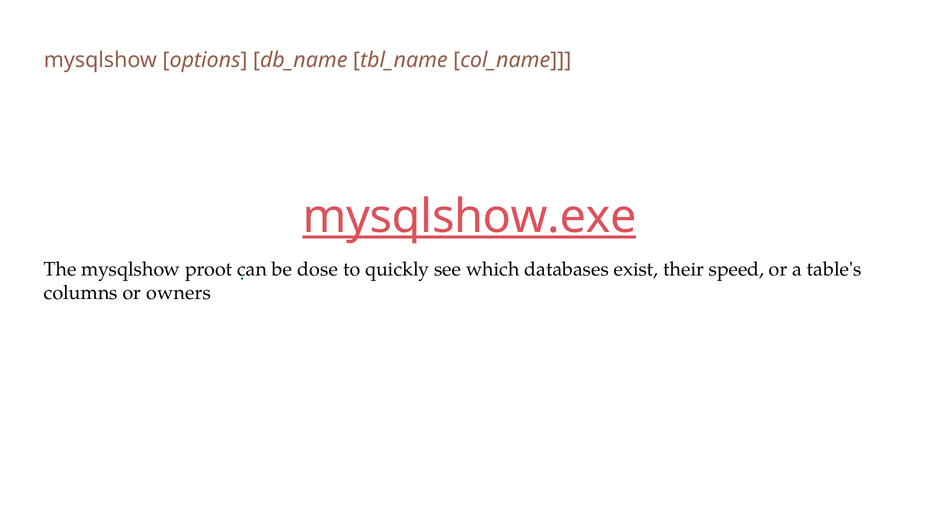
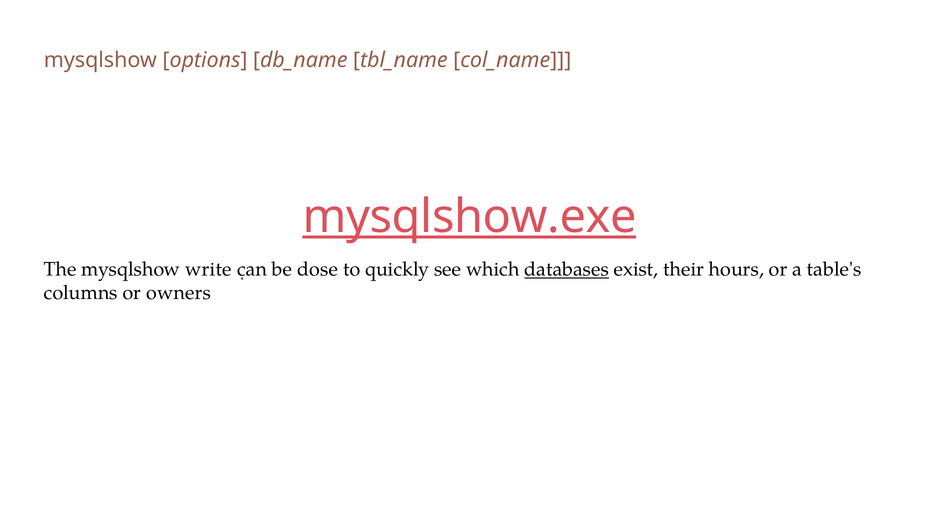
proot: proot -> write (209, 270)
databases underline: none -> present (567, 270)
speed: speed -> hours (736, 270)
